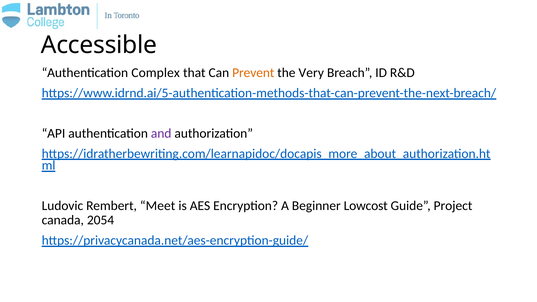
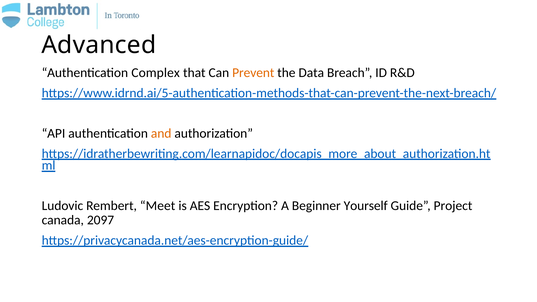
Accessible: Accessible -> Advanced (99, 45)
Very: Very -> Data (311, 73)
and colour: purple -> orange (161, 133)
Lowcost: Lowcost -> Yourself (366, 206)
2054: 2054 -> 2097 (101, 220)
